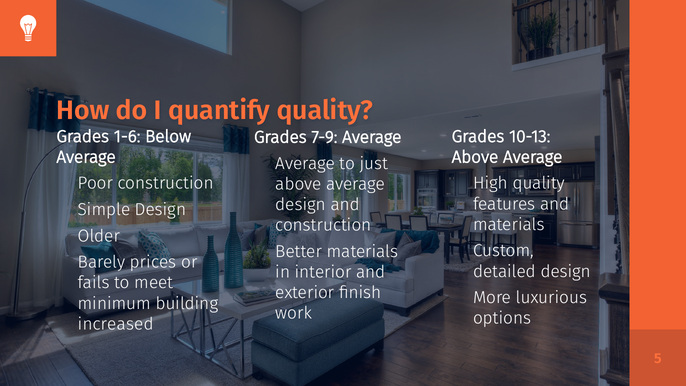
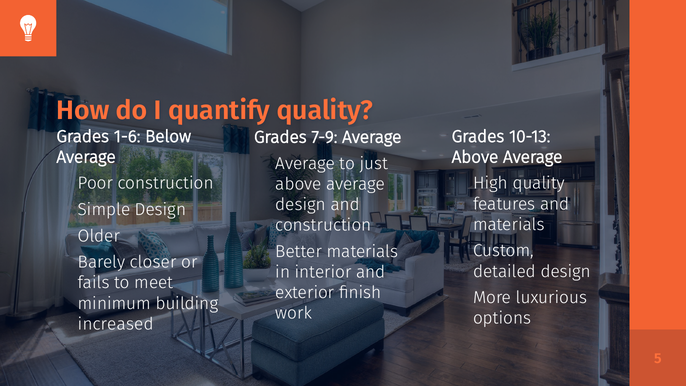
prices: prices -> closer (153, 262)
